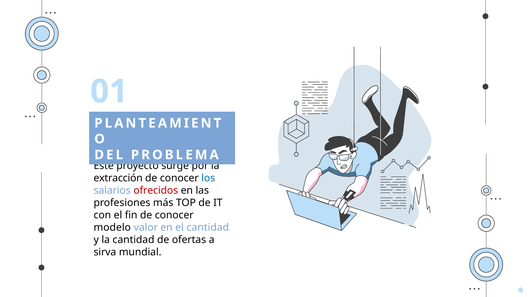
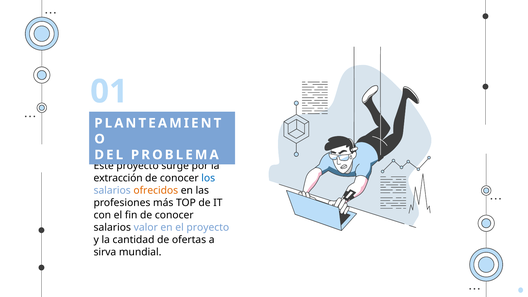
ofrecidos colour: red -> orange (156, 191)
modelo: modelo -> salarios (112, 228)
el cantidad: cantidad -> proyecto (208, 228)
